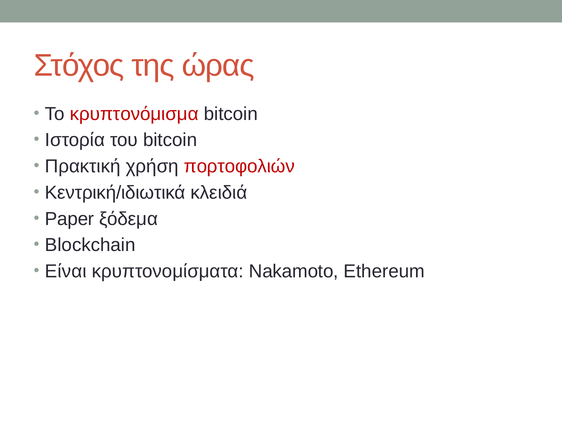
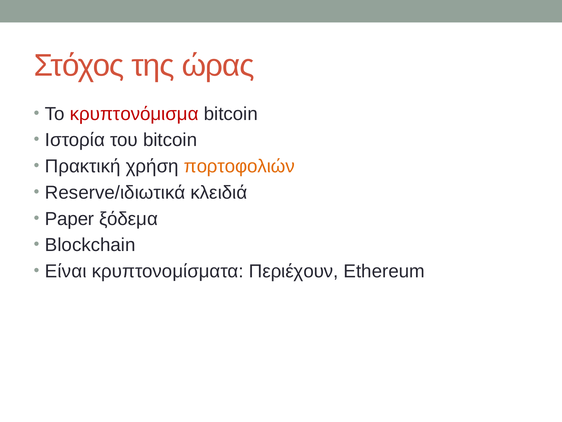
πορτοφολιών colour: red -> orange (239, 166)
Κεντρική/ιδιωτικά: Κεντρική/ιδιωτικά -> Reserve/ιδιωτικά (115, 192)
Nakamoto: Nakamoto -> Περιέχουν (294, 271)
